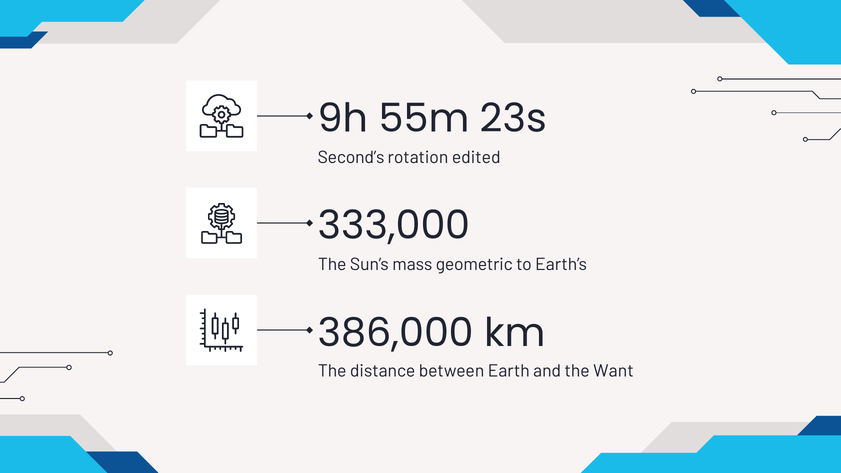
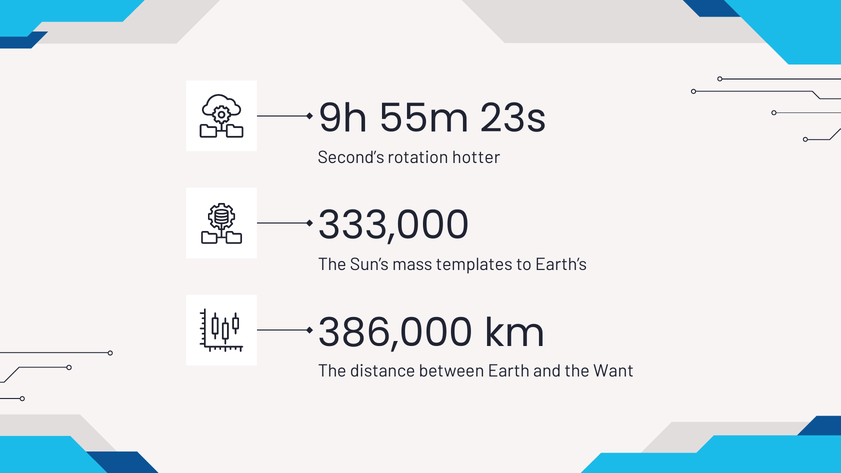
edited: edited -> hotter (476, 158)
geometric: geometric -> templates (474, 264)
